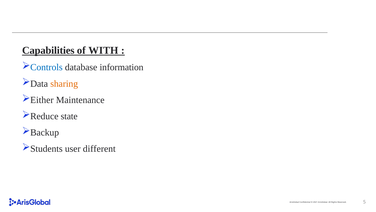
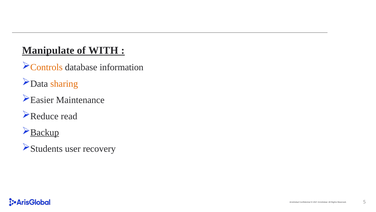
Capabilities: Capabilities -> Manipulate (48, 50)
Controls colour: blue -> orange (46, 67)
Either: Either -> Easier (42, 100)
state: state -> read (69, 116)
Backup underline: none -> present (45, 132)
different: different -> recovery (99, 148)
